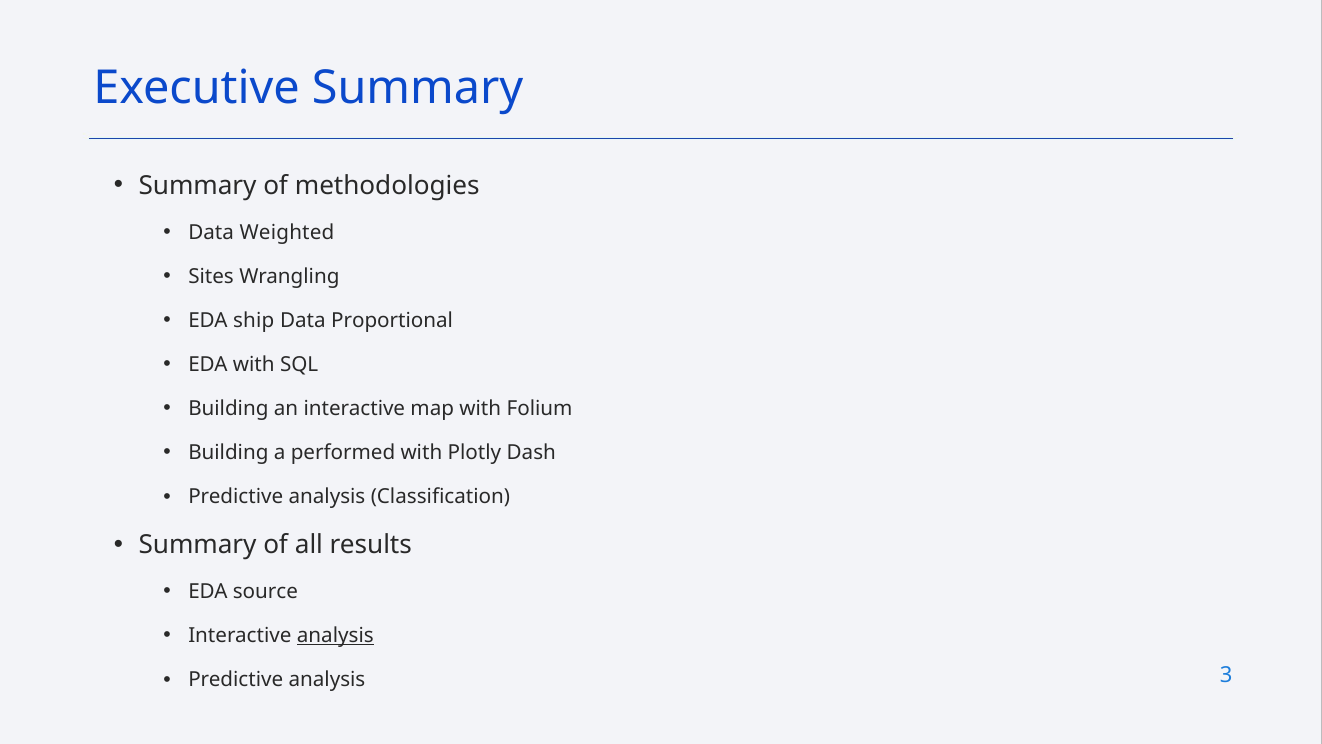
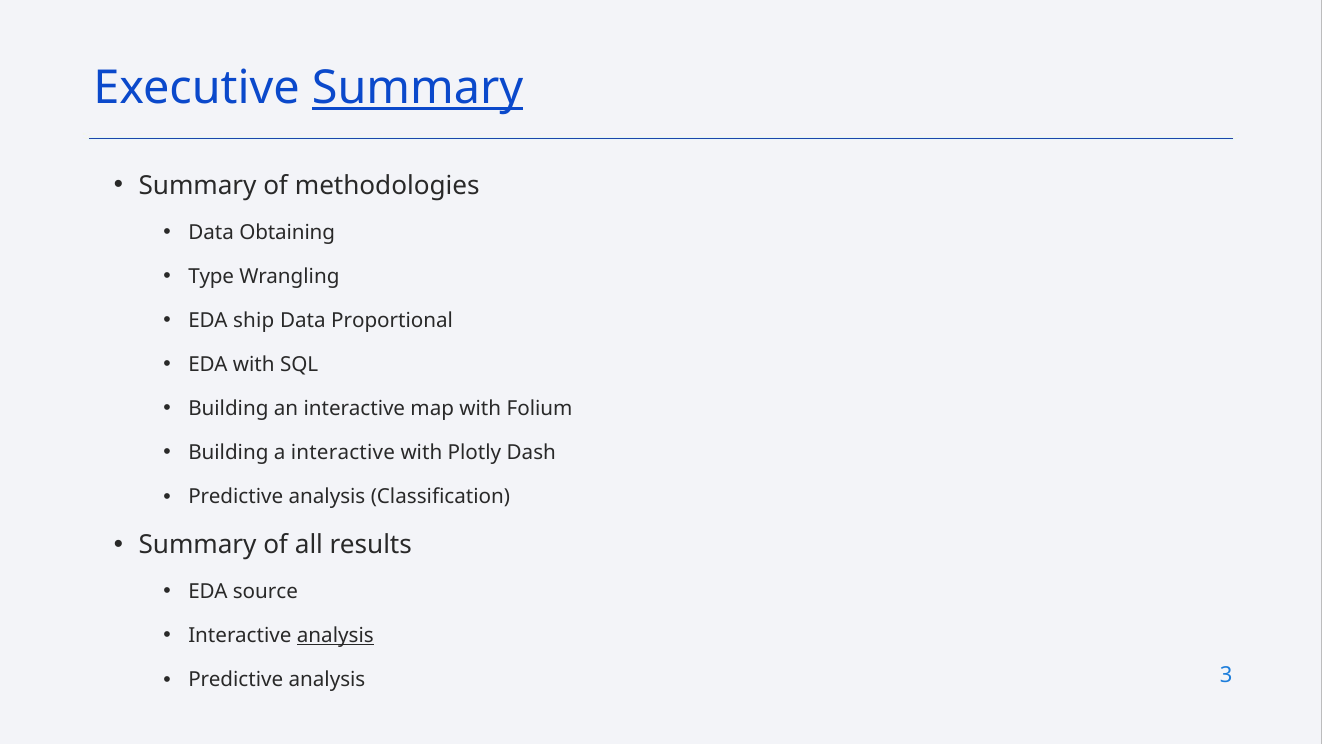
Summary underline: none -> present (418, 88)
Weighted: Weighted -> Obtaining (287, 232)
Sites: Sites -> Type (211, 277)
a performed: performed -> interactive (343, 453)
